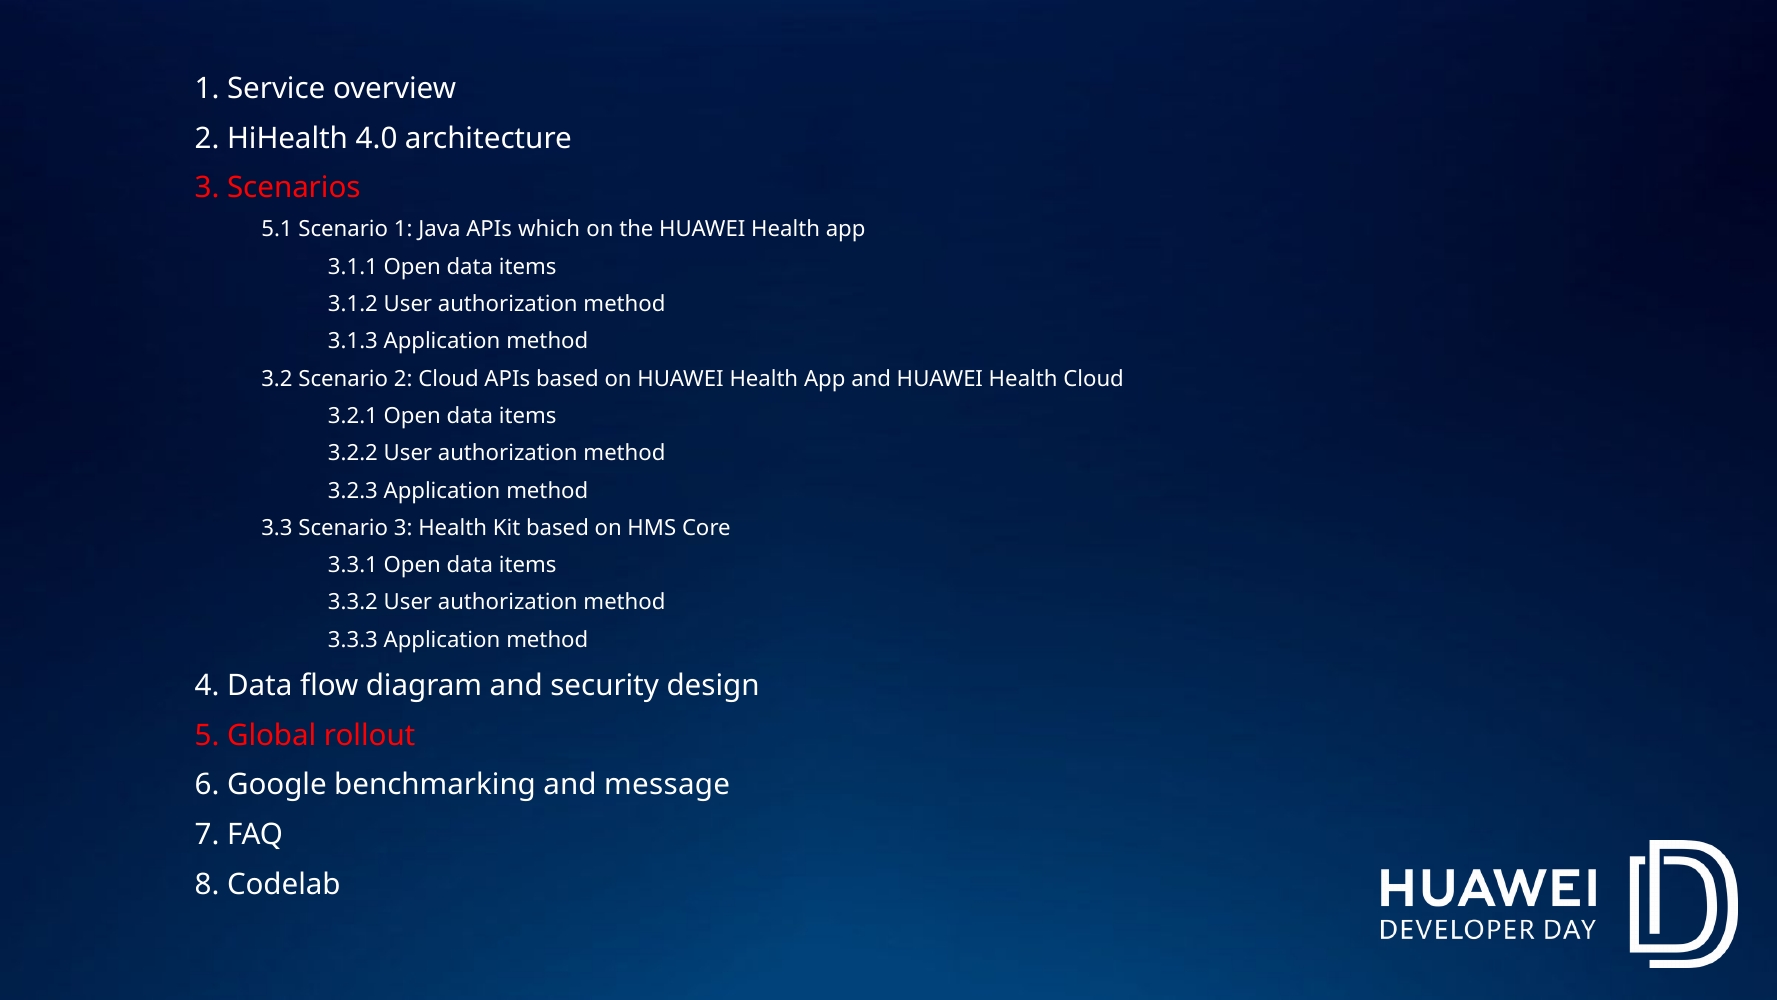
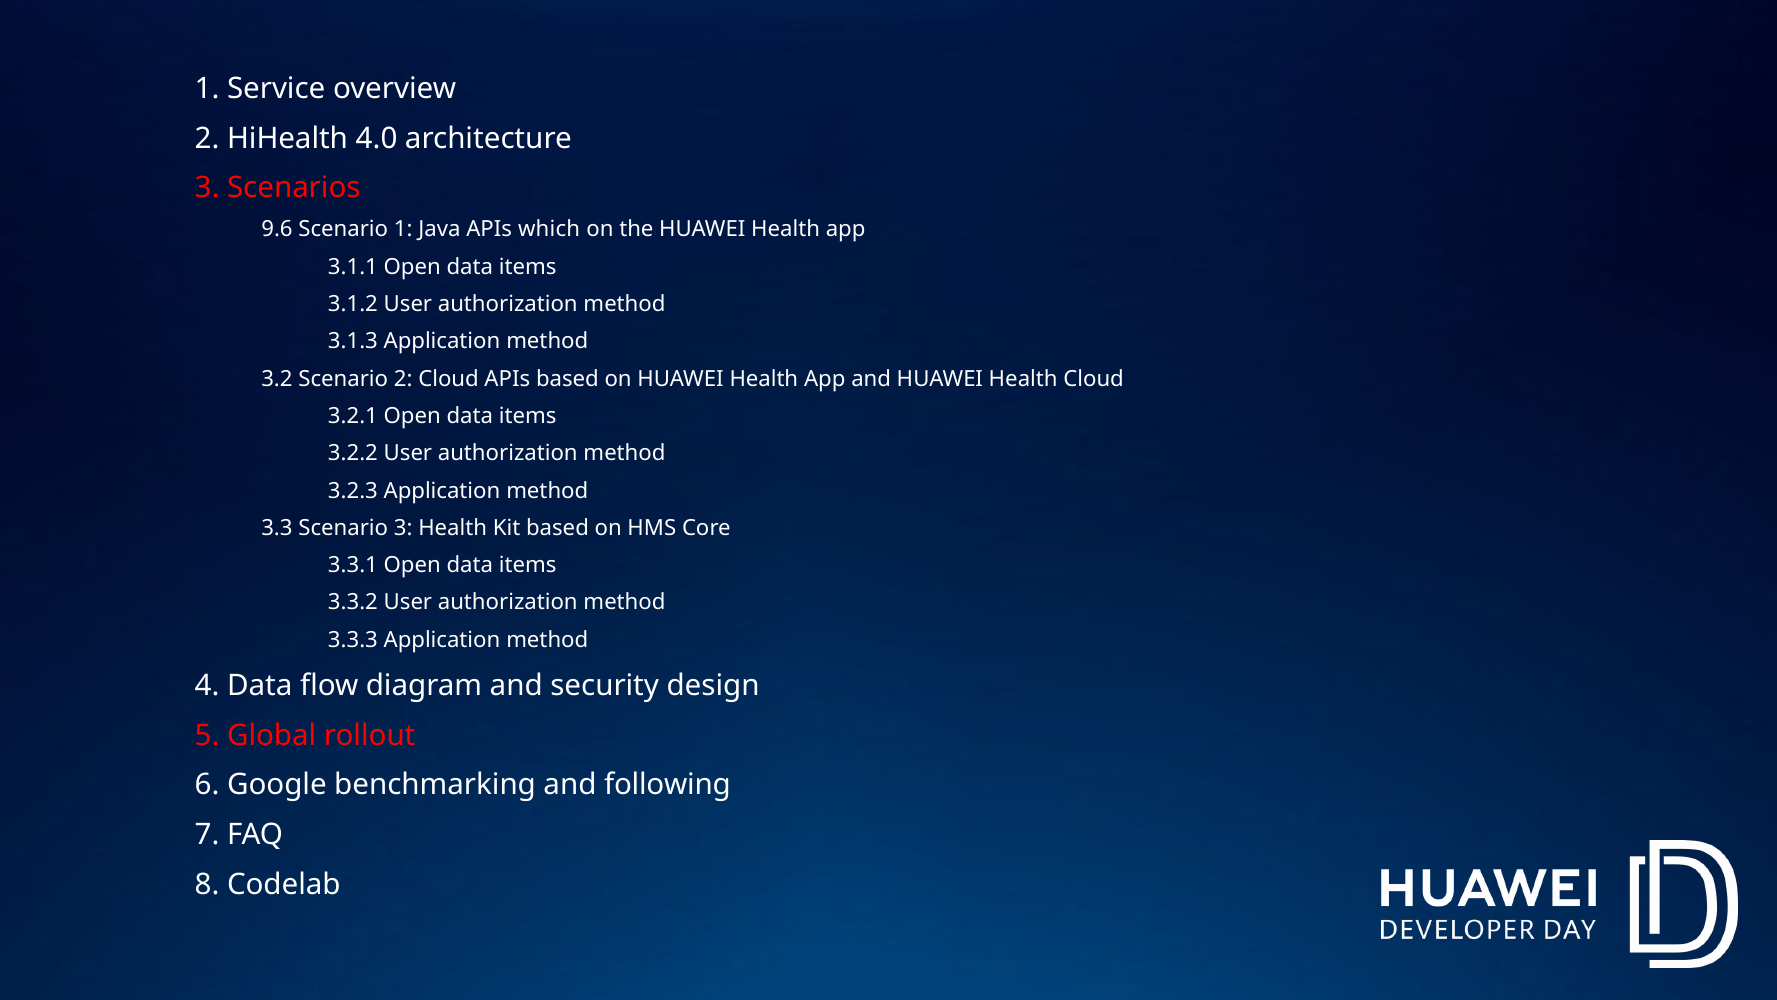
5.1: 5.1 -> 9.6 (277, 229)
message: message -> following (667, 785)
